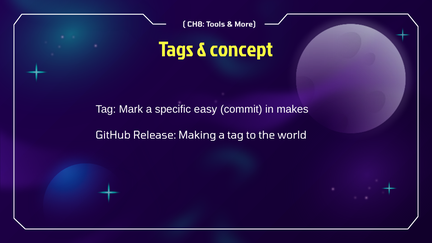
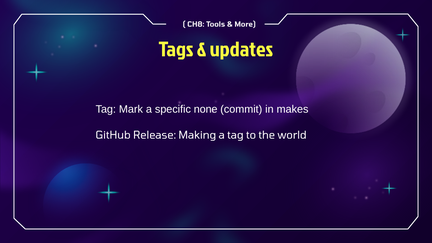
concept: concept -> updates (242, 50)
easy: easy -> none (206, 109)
